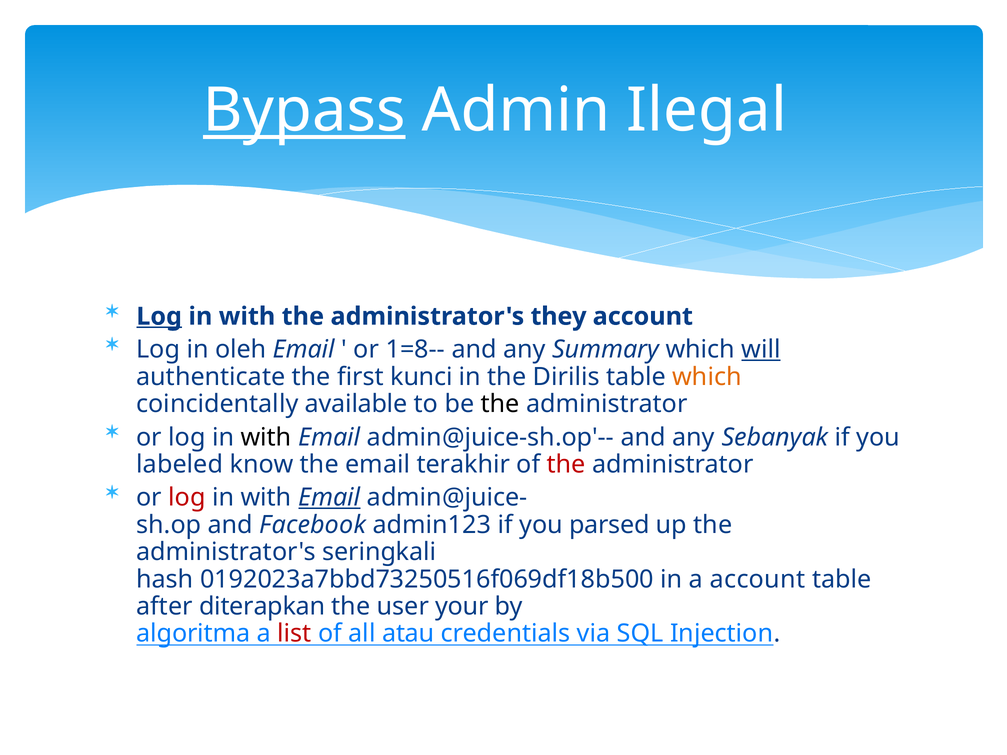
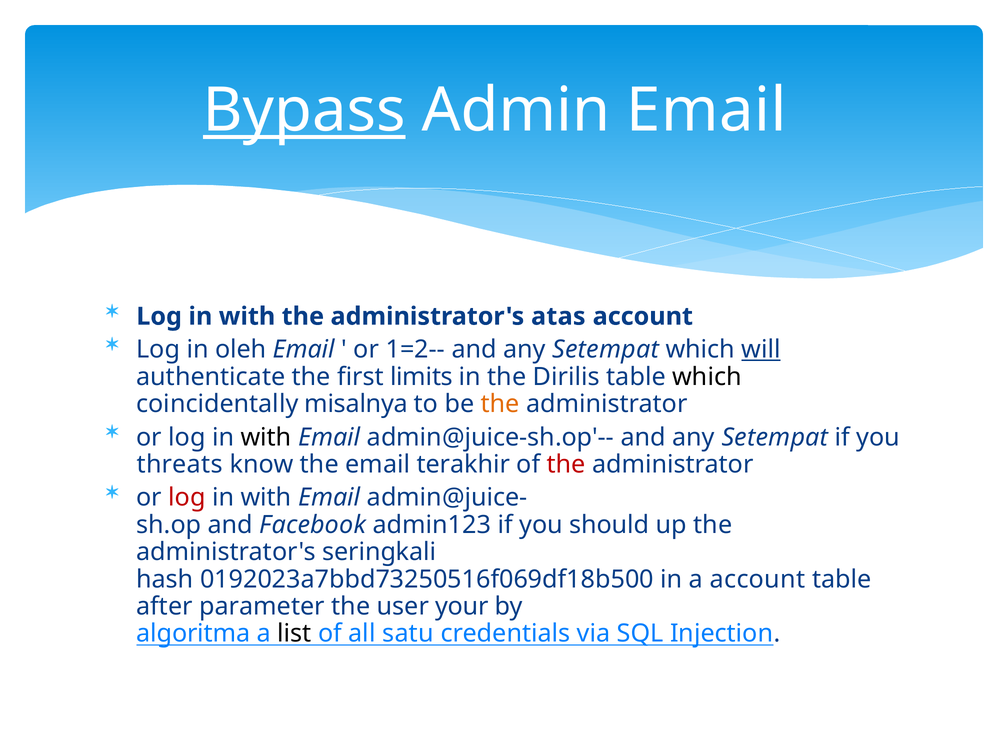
Admin Ilegal: Ilegal -> Email (706, 111)
Log underline: present -> none (159, 317)
they: they -> atas (558, 317)
1=8--: 1=8-- -> 1=2-- (415, 350)
Summary: Summary -> Setempat (606, 350)
kunci: kunci -> limits (421, 377)
which colour: orange -> black (707, 377)
available: available -> misalnya (356, 404)
the colour: black -> orange (500, 404)
admin@juice-sh.op'-- and any Sebanyak: Sebanyak -> Setempat (775, 437)
labeled: labeled -> threats (180, 465)
Email underline: present -> none (329, 498)
parsed: parsed -> should (609, 525)
diterapkan: diterapkan -> parameter (262, 607)
list colour: red -> black (294, 634)
atau: atau -> satu (408, 634)
